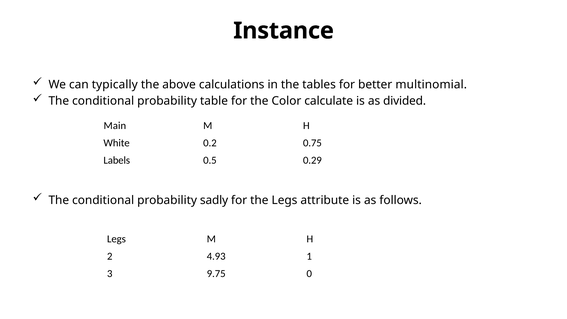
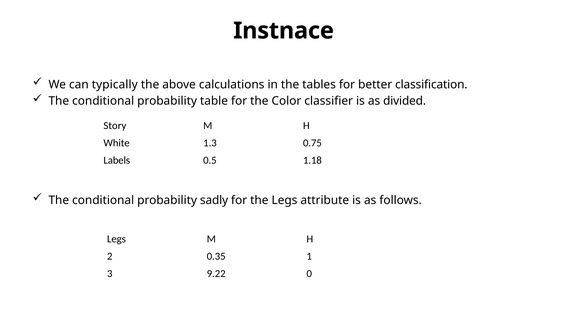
Instance: Instance -> Instnace (284, 31)
multinomial: multinomial -> classification (431, 84)
calculate: calculate -> classifier (329, 101)
Main: Main -> Story (115, 126)
0.2: 0.2 -> 1.3 (210, 143)
0.29: 0.29 -> 1.18 (312, 160)
4.93: 4.93 -> 0.35 (216, 256)
9.75: 9.75 -> 9.22 (216, 274)
